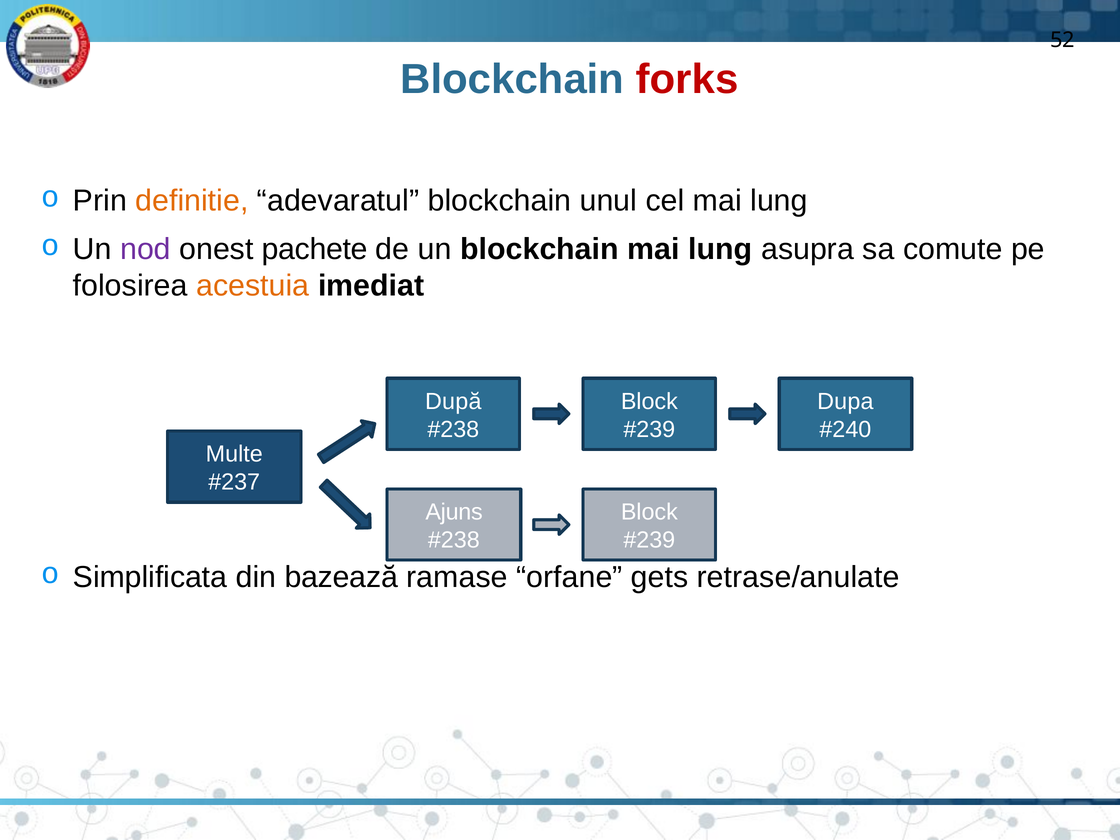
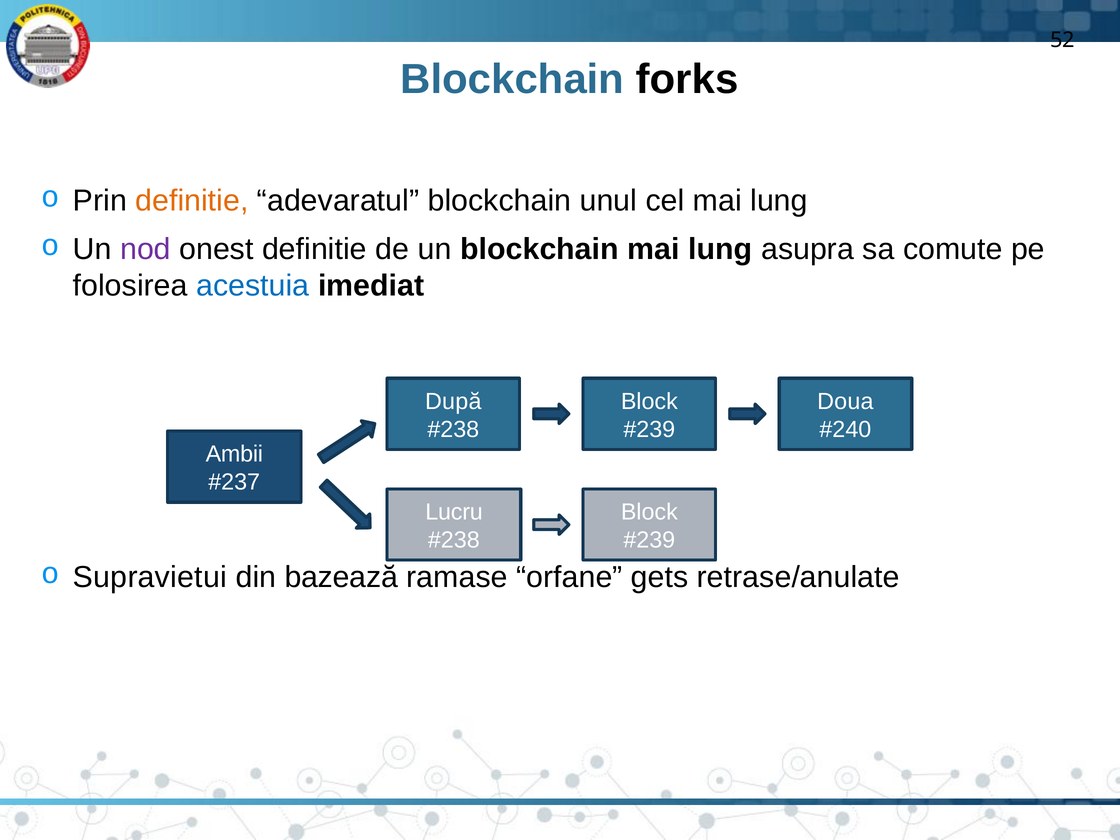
forks colour: red -> black (687, 79)
onest pachete: pachete -> definitie (314, 249)
acestuia colour: orange -> blue (253, 286)
Dupa: Dupa -> Doua (845, 401)
Multe: Multe -> Ambii (234, 454)
Ajuns: Ajuns -> Lucru (454, 512)
Simplificata: Simplificata -> Supravietui (150, 577)
